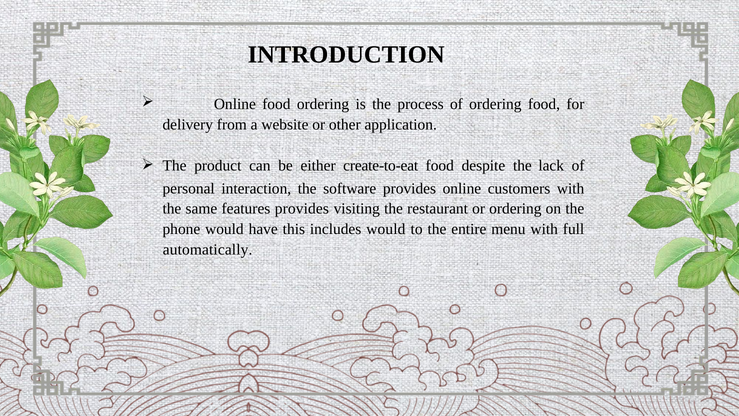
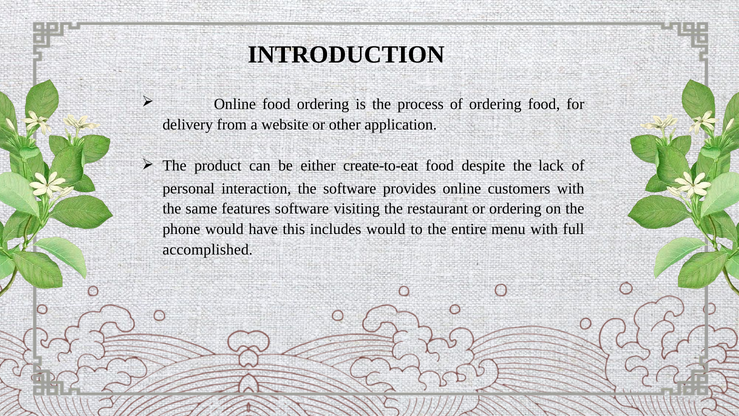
features provides: provides -> software (302, 209)
automatically: automatically -> accomplished (208, 249)
